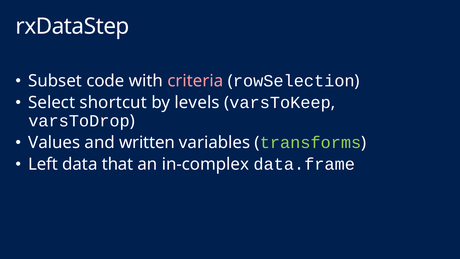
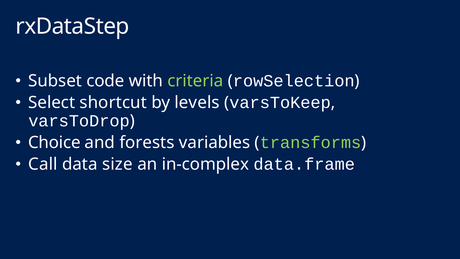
criteria colour: pink -> light green (195, 81)
Values: Values -> Choice (54, 143)
written: written -> forests (147, 143)
Left: Left -> Call (43, 164)
that: that -> size (117, 164)
